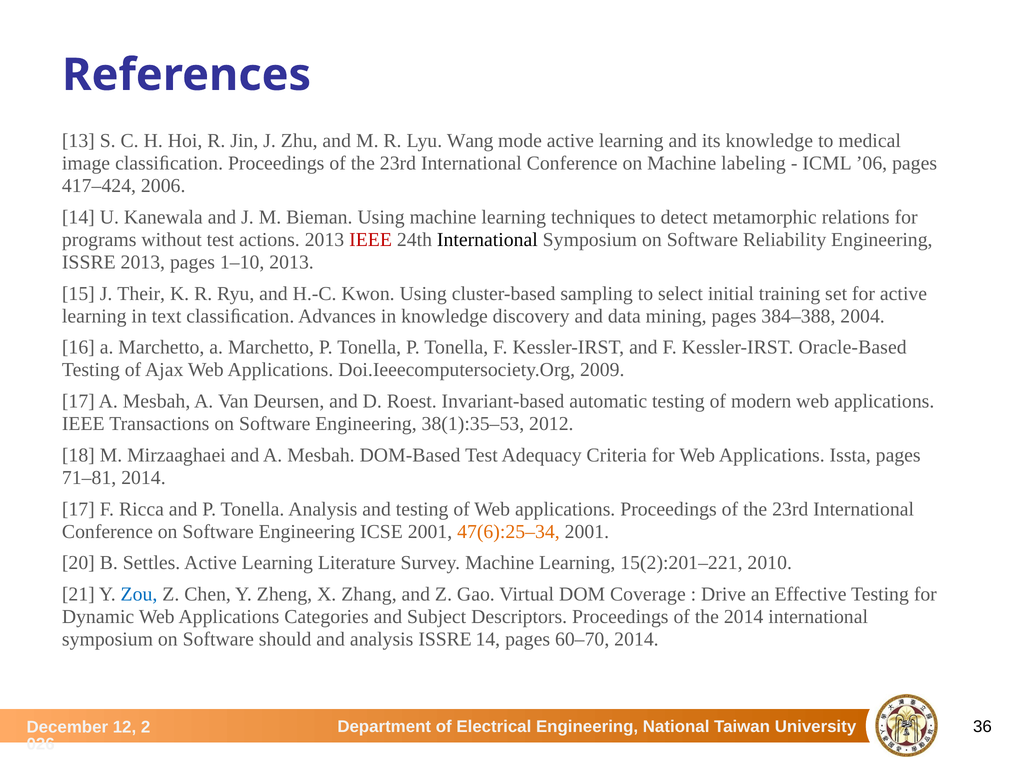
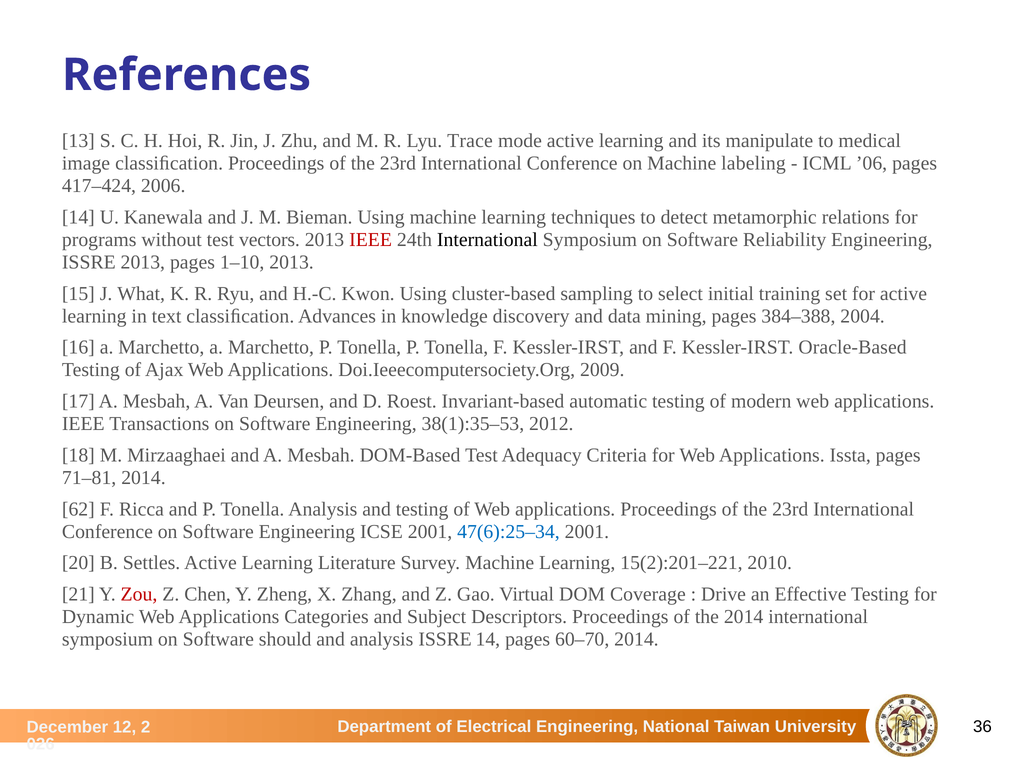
Wang: Wang -> Trace (470, 141)
its knowledge: knowledge -> manipulate (769, 141)
actions: actions -> vectors (269, 240)
Their: Their -> What (141, 293)
17: 17 -> 62 (78, 509)
47(6):25–34 colour: orange -> blue (508, 531)
Zou colour: blue -> red (139, 594)
